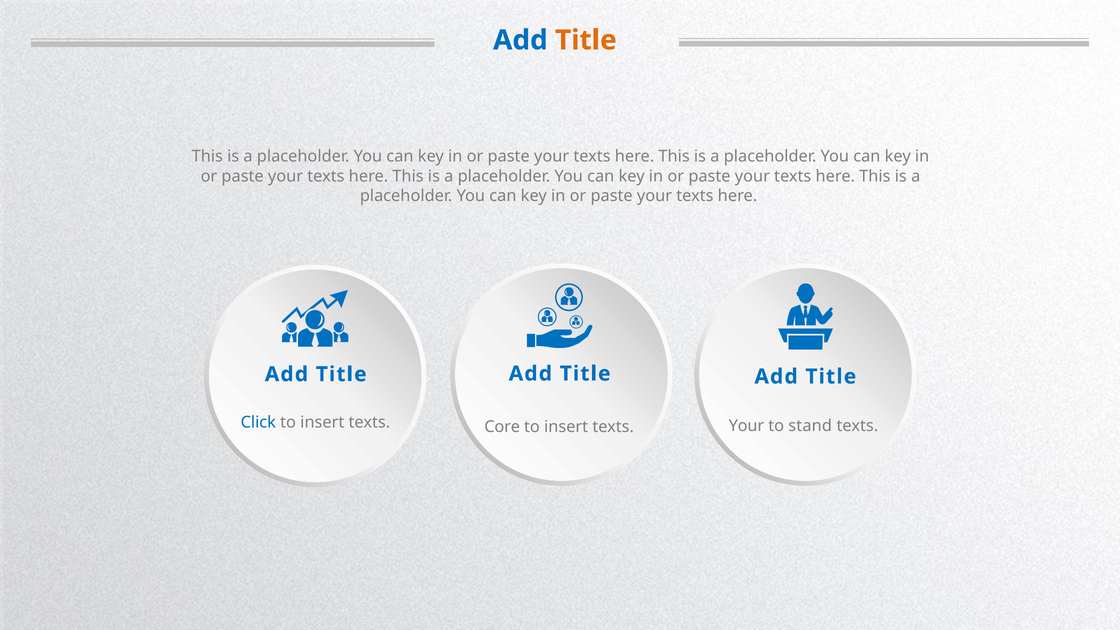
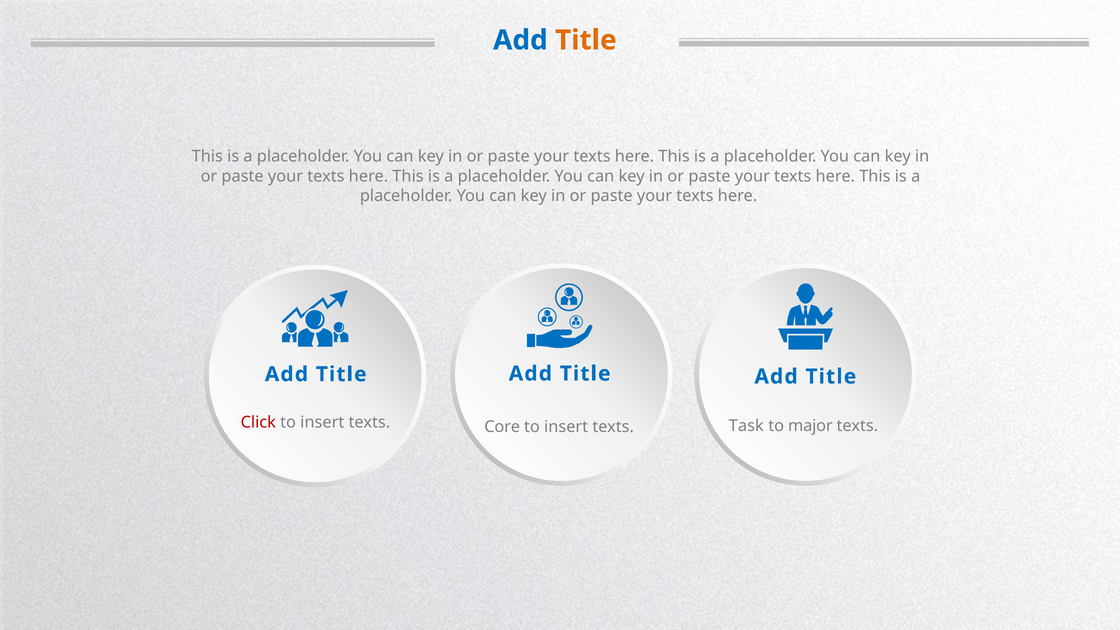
Click colour: blue -> red (258, 422)
Your: Your -> Task (746, 426)
stand: stand -> major (810, 426)
